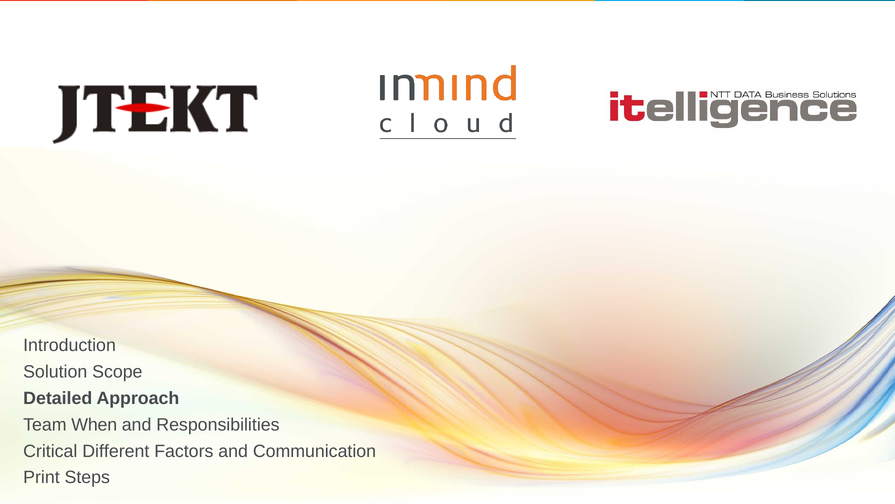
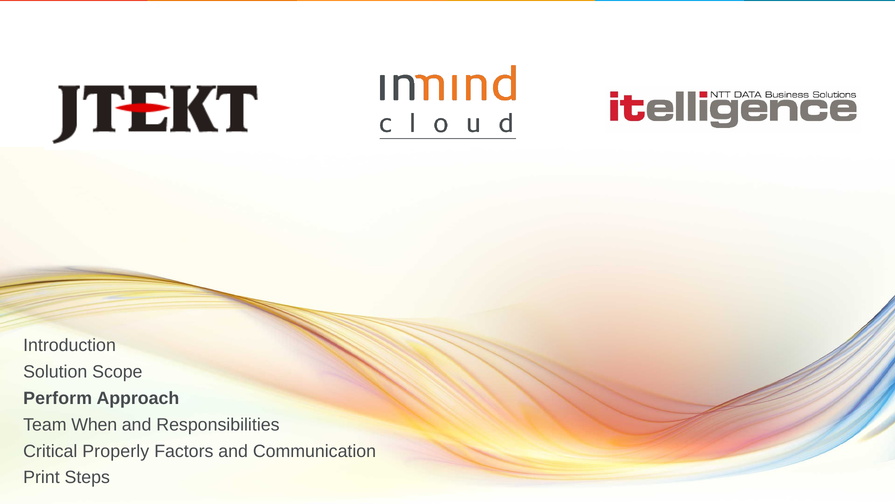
Detailed: Detailed -> Perform (58, 398)
Different: Different -> Properly (116, 451)
